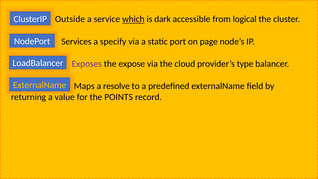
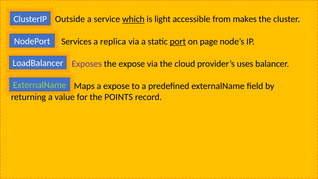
dark: dark -> light (163, 19)
logical: logical -> makes (245, 19)
specify: specify -> replica (113, 41)
port underline: none -> present (178, 41)
type: type -> uses (245, 64)
ExternalName colour: yellow -> light green (40, 85)
a resolve: resolve -> expose (116, 86)
